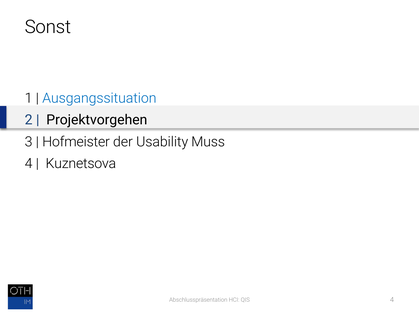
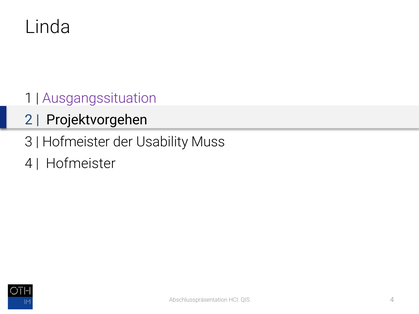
Sonst: Sonst -> Linda (48, 27)
Ausgangssituation colour: blue -> purple (99, 98)
Kuznetsova: Kuznetsova -> Hofmeister (81, 164)
